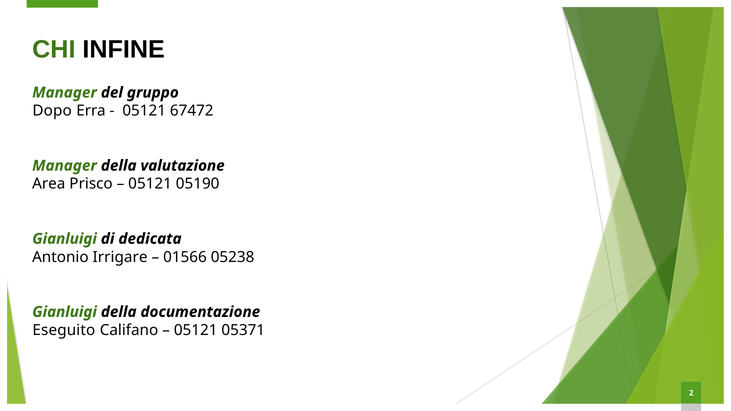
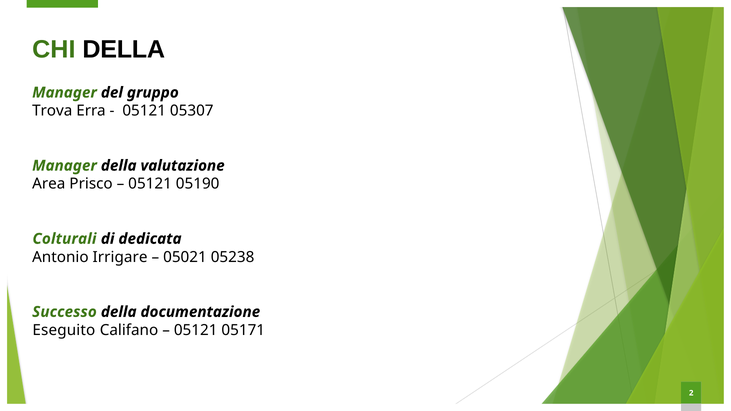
CHI INFINE: INFINE -> DELLA (124, 50)
Dopo: Dopo -> Trova (52, 111)
67472: 67472 -> 05307 (192, 111)
Gianluigi: Gianluigi -> Colturali (64, 239)
01566: 01566 -> 05021 (185, 257)
Gianluigi: Gianluigi -> Successo (64, 312)
05371: 05371 -> 05171 (243, 330)
